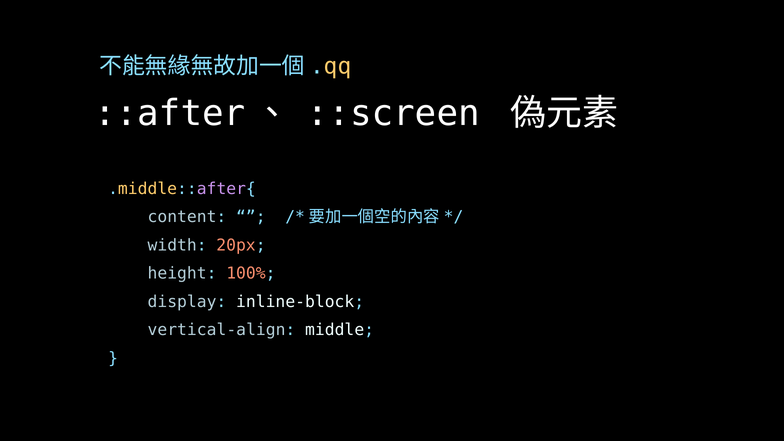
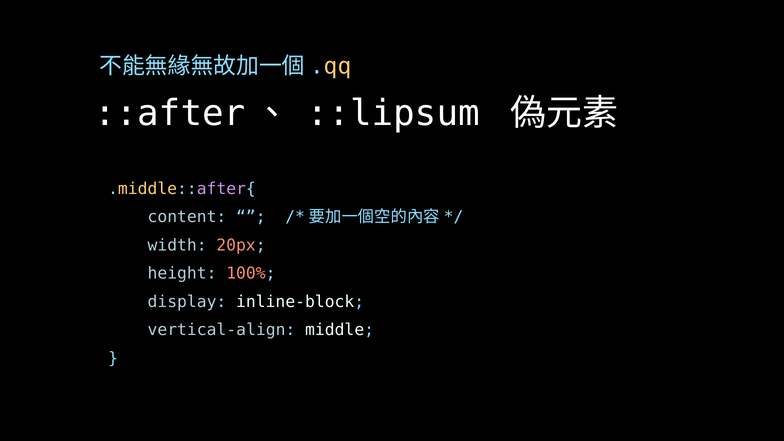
::screen: ::screen -> ::lipsum (393, 114)
